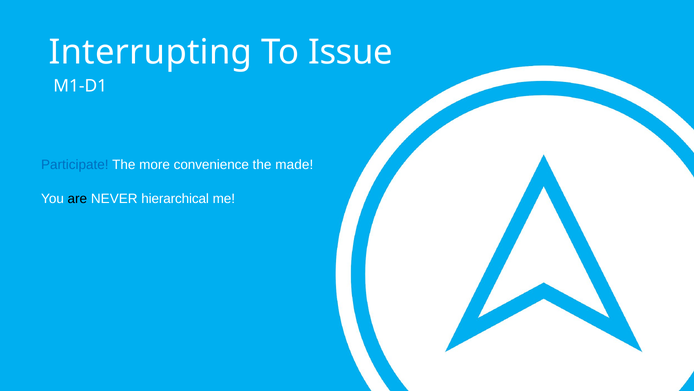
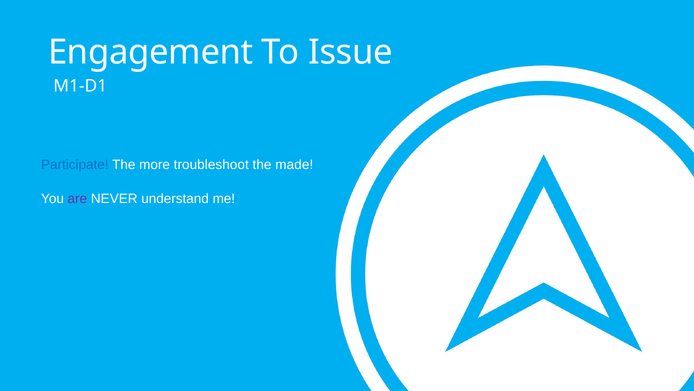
Interrupting: Interrupting -> Engagement (151, 52)
convenience: convenience -> troubleshoot (211, 165)
are colour: black -> purple (77, 199)
hierarchical: hierarchical -> understand (175, 199)
